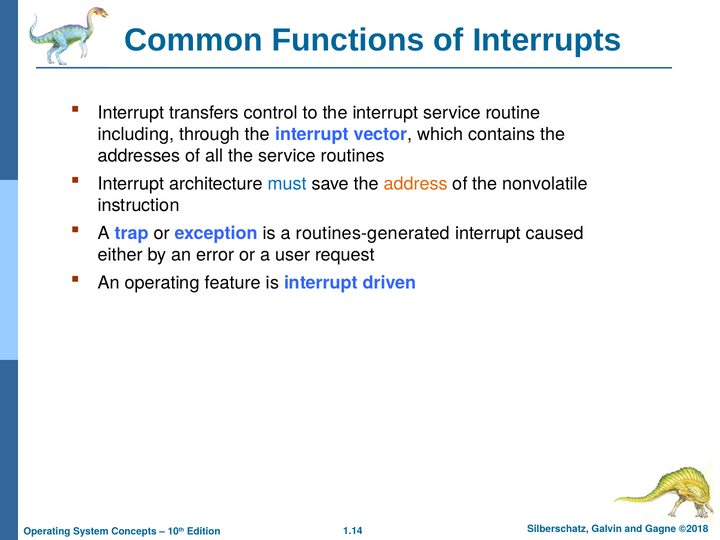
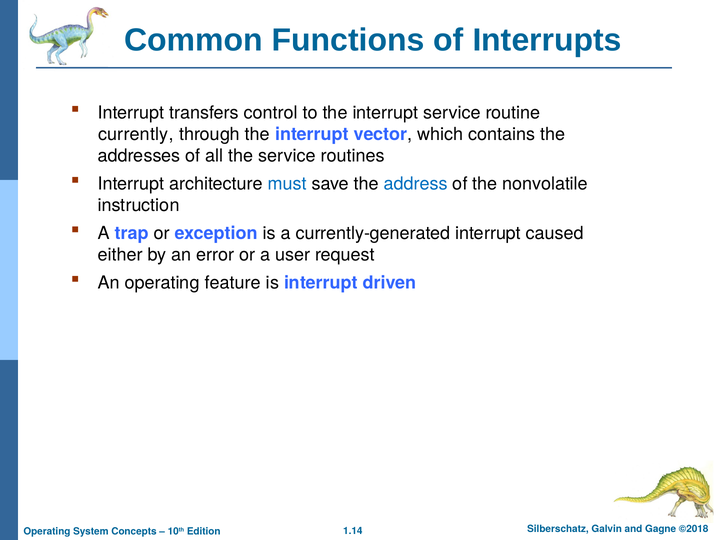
including: including -> currently (136, 134)
address colour: orange -> blue (416, 184)
routines-generated: routines-generated -> currently-generated (373, 233)
